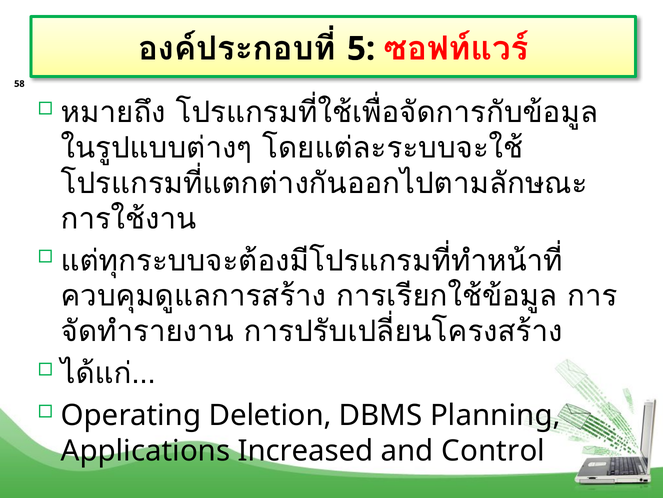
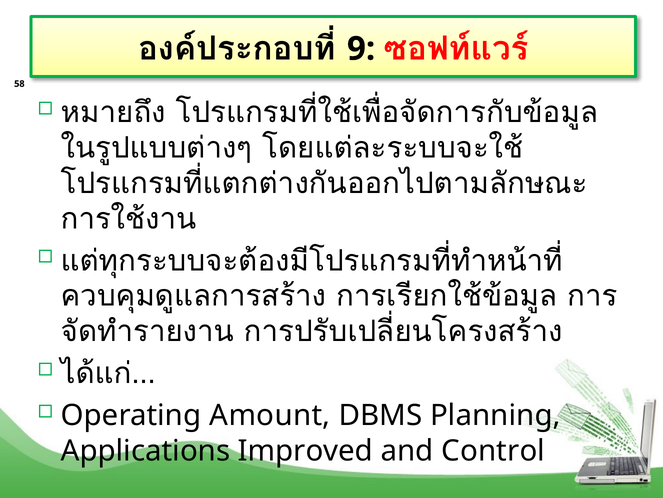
5: 5 -> 9 (361, 49)
Deletion: Deletion -> Amount (270, 415)
Increased: Increased -> Improved (305, 450)
